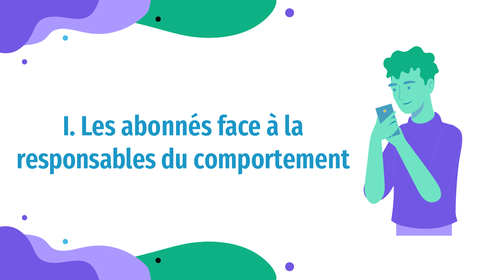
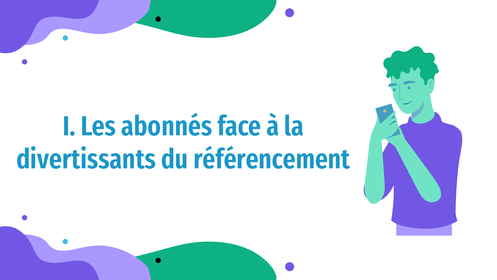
responsables: responsables -> divertissants (86, 159)
comportement: comportement -> référencement (272, 159)
